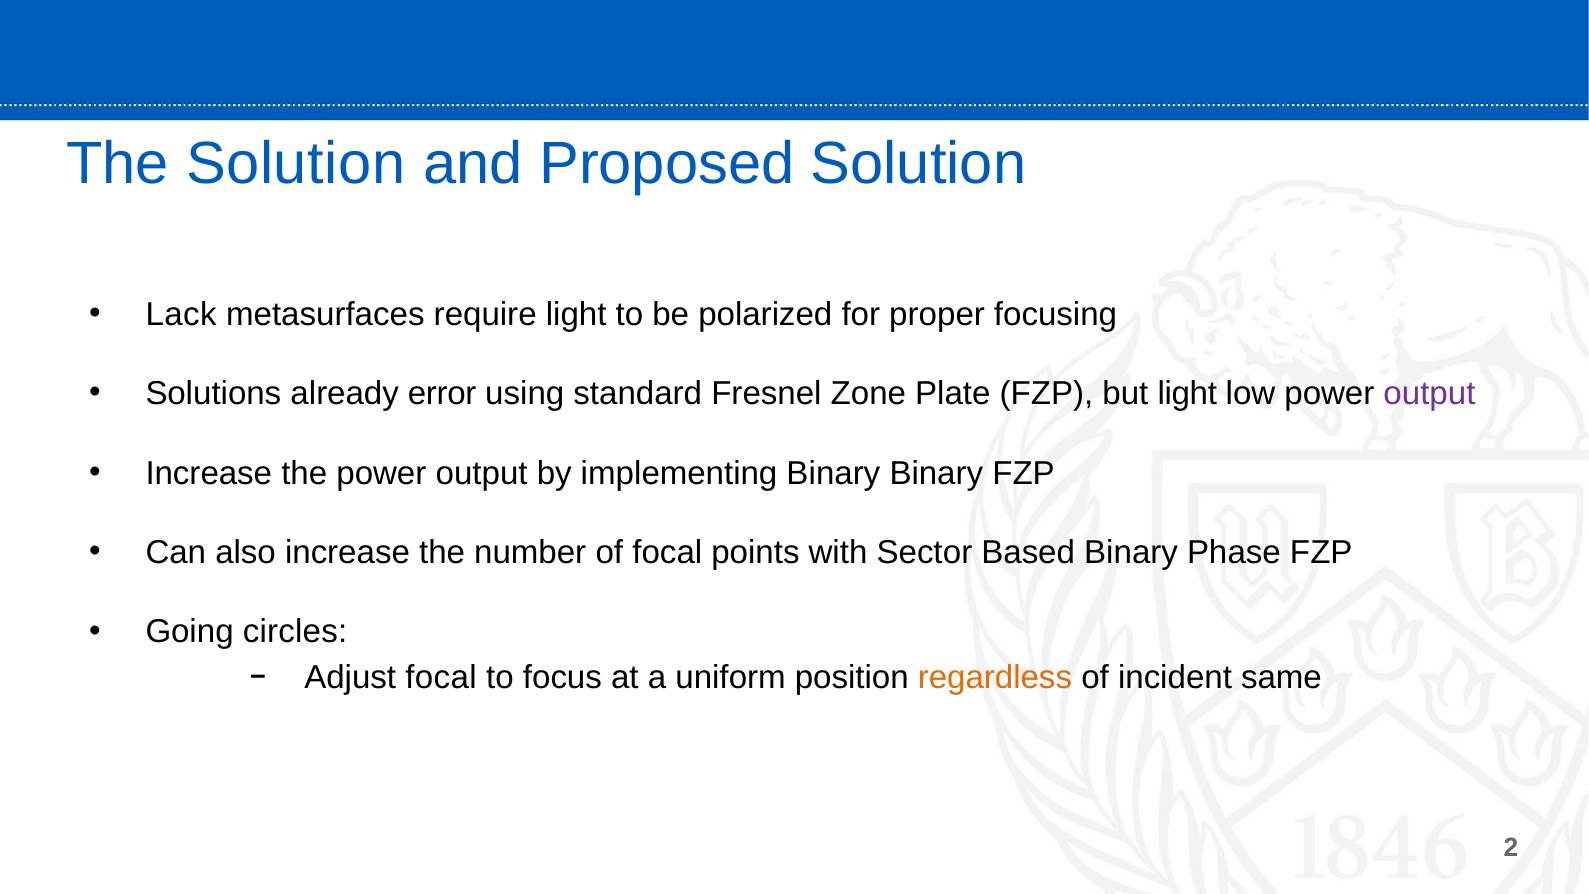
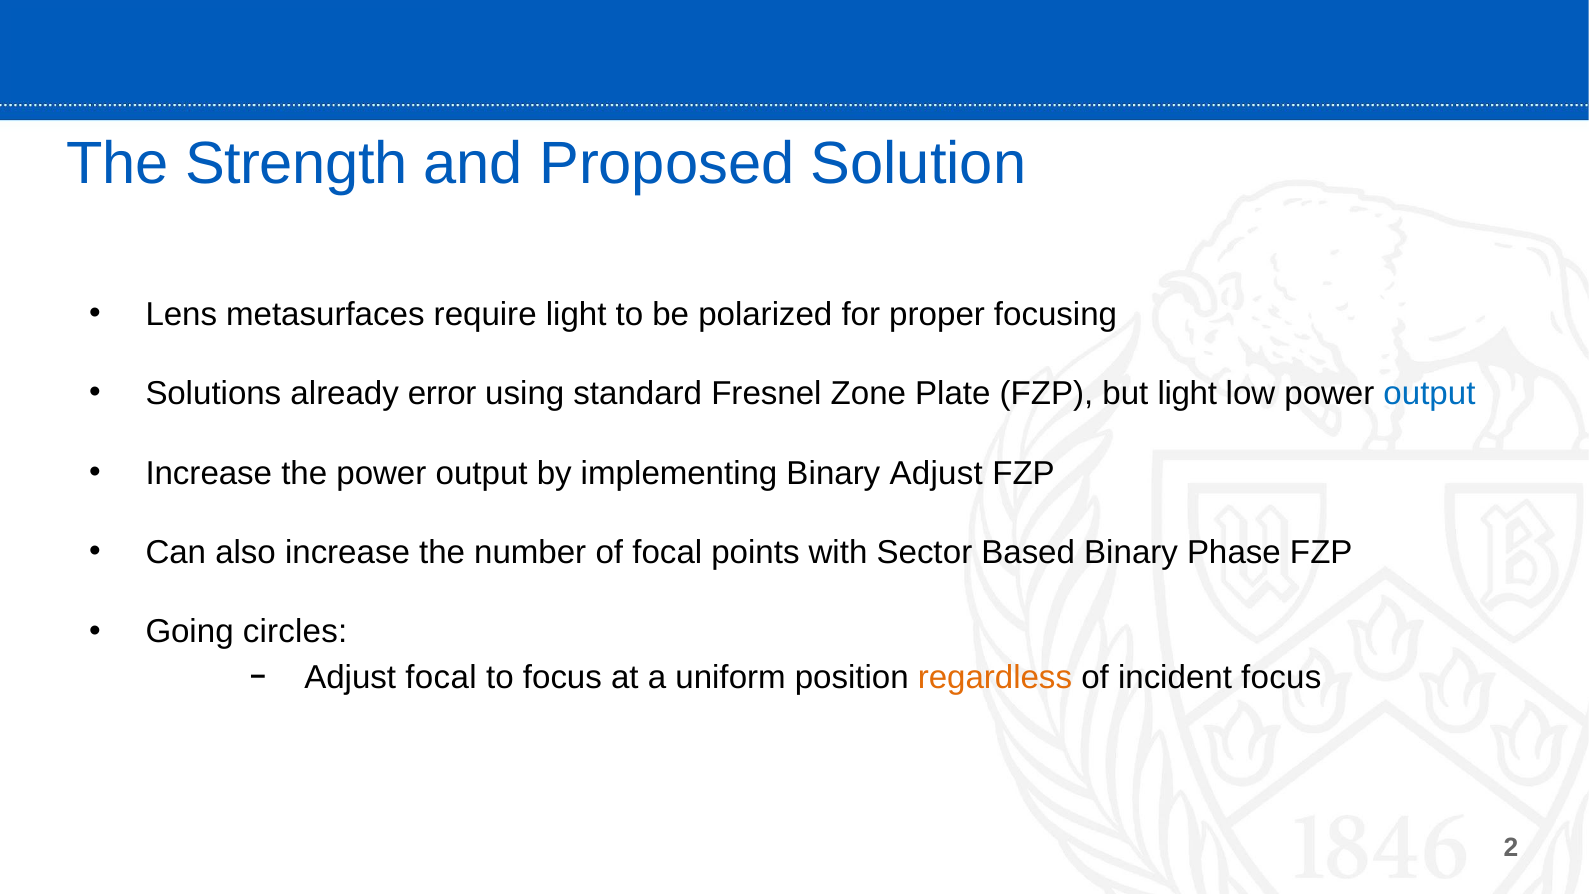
The Solution: Solution -> Strength (296, 164)
Lack: Lack -> Lens (181, 314)
output colour: purple -> blue (1429, 394)
Binary Binary: Binary -> Adjust (936, 473)
incident same: same -> focus (1281, 678)
